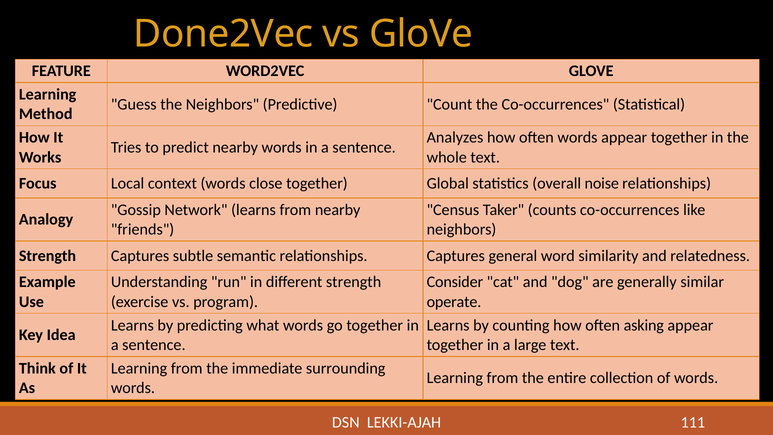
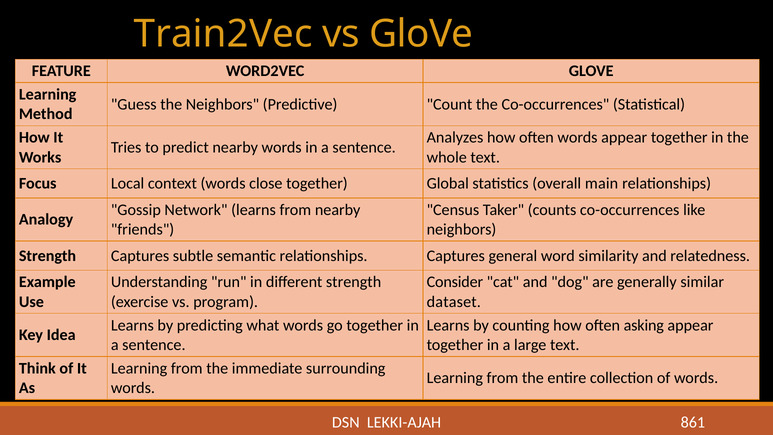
Done2Vec: Done2Vec -> Train2Vec (223, 34)
noise: noise -> main (602, 183)
operate: operate -> dataset (454, 302)
111: 111 -> 861 (693, 422)
